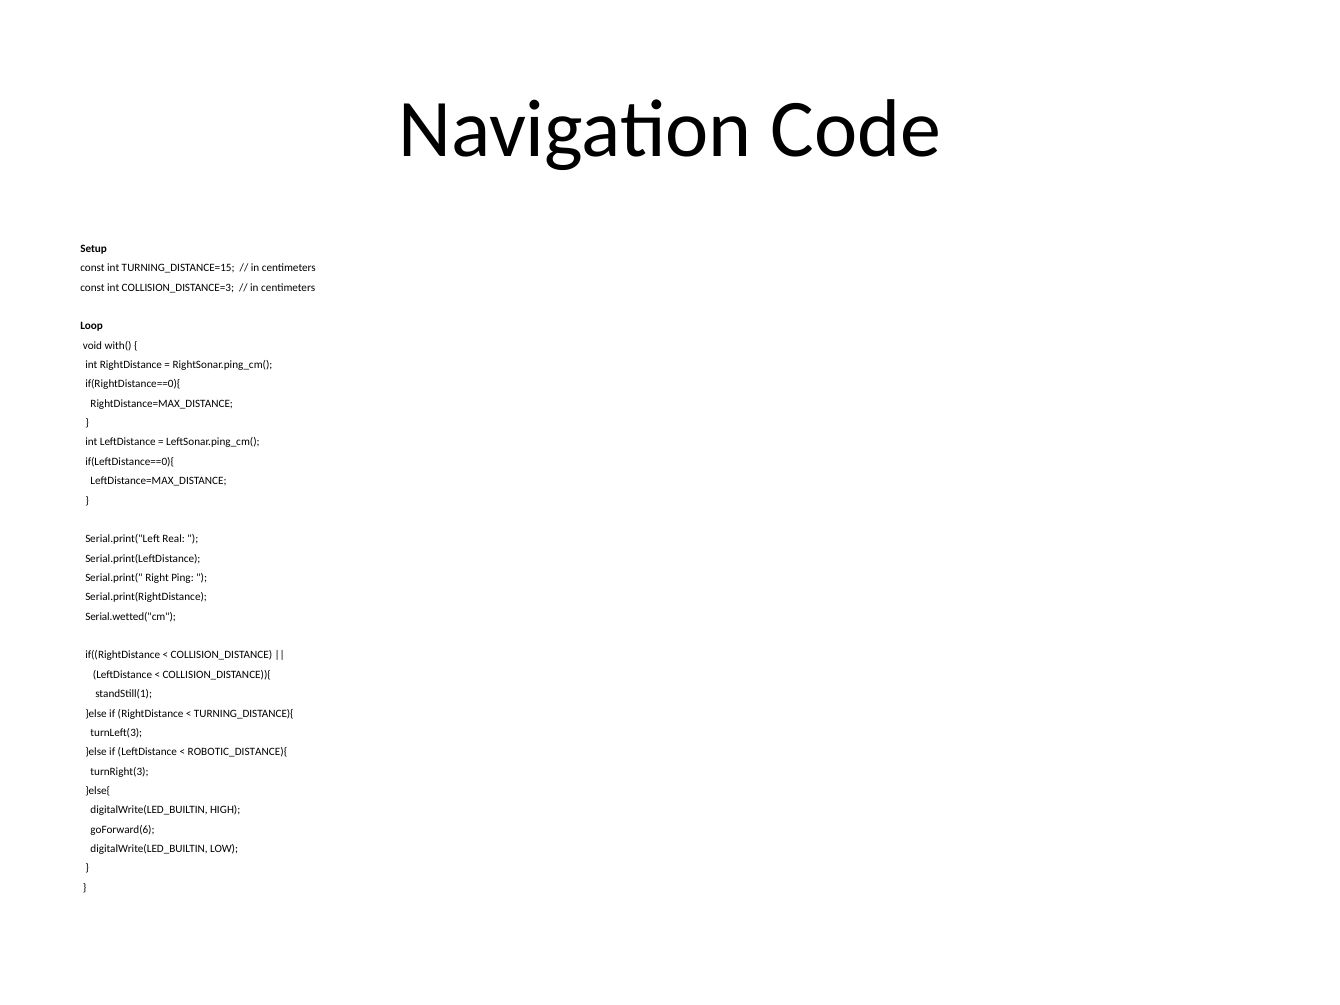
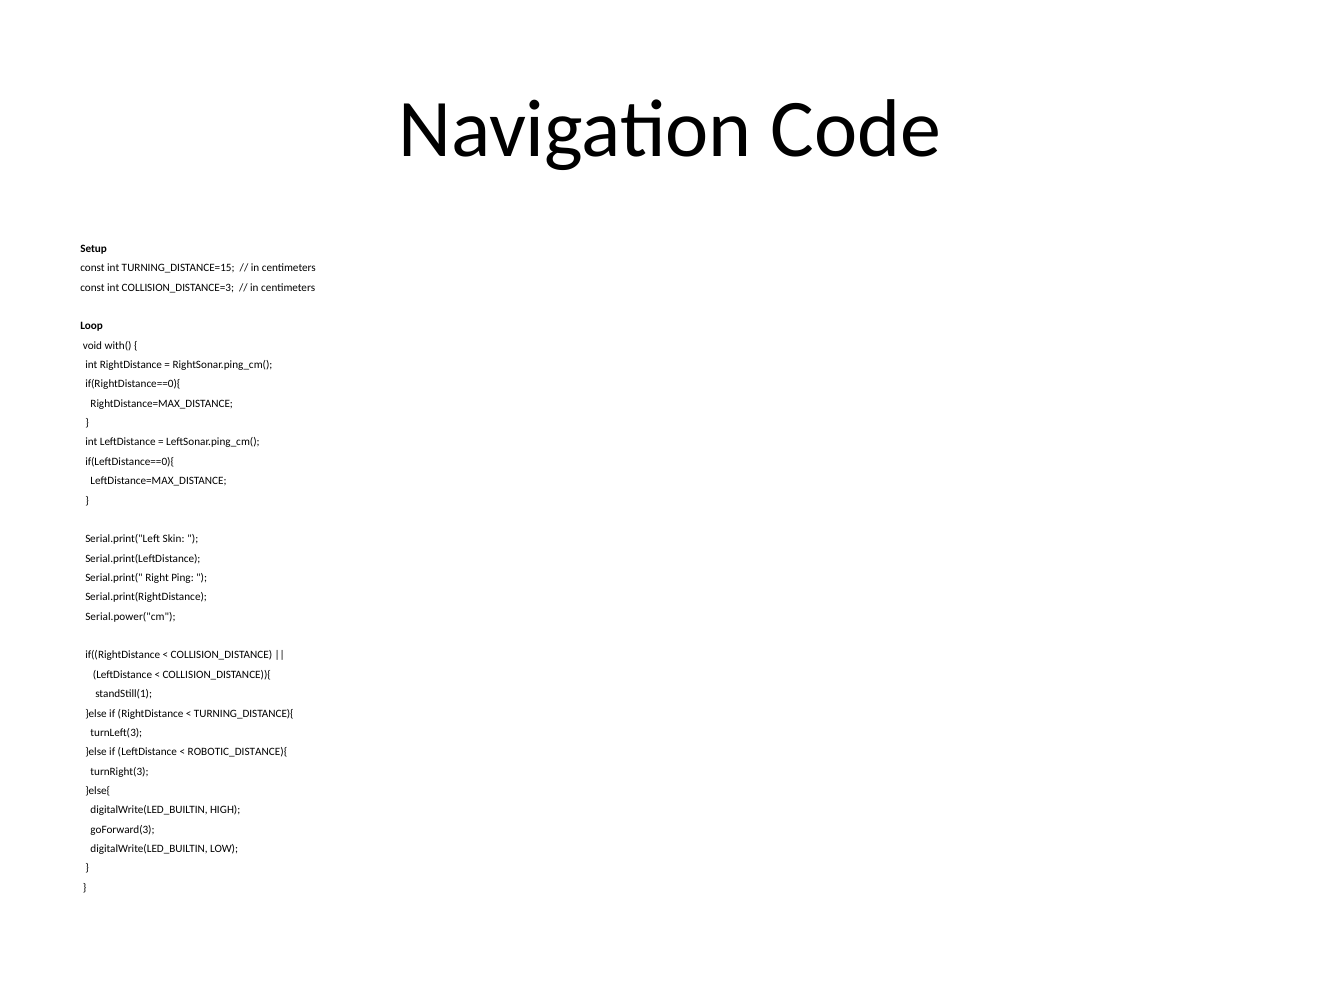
Real: Real -> Skin (174, 539)
Serial.wetted("cm: Serial.wetted("cm -> Serial.power("cm (130, 617)
goForward(6: goForward(6 -> goForward(3 (123, 830)
